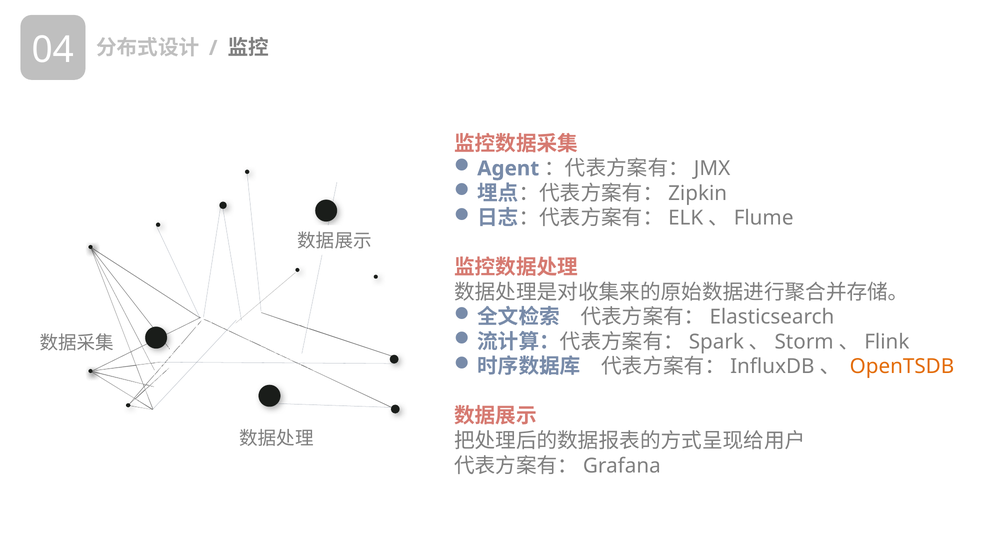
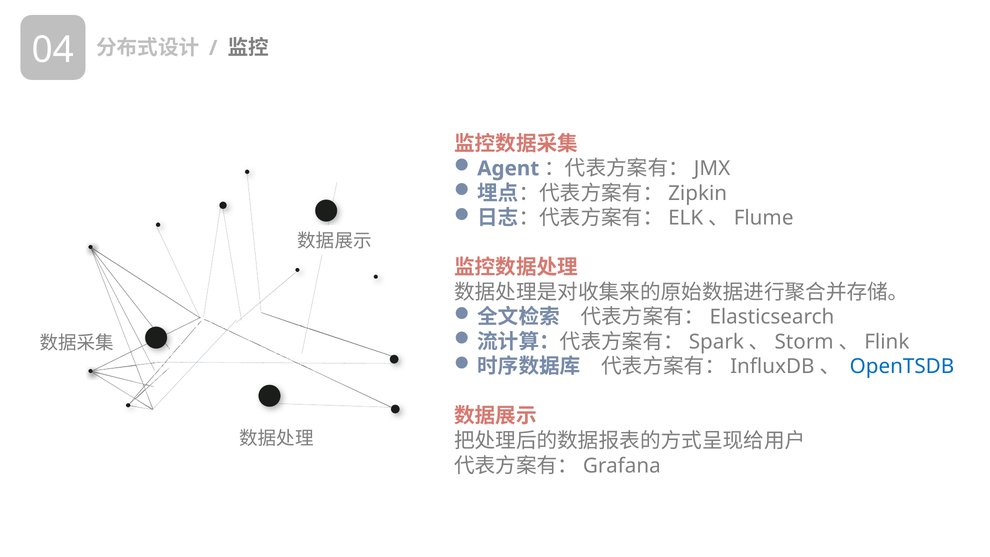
OpenTSDB colour: orange -> blue (902, 367)
